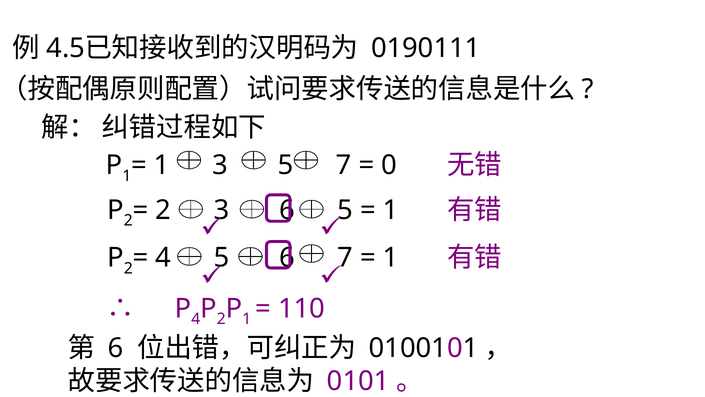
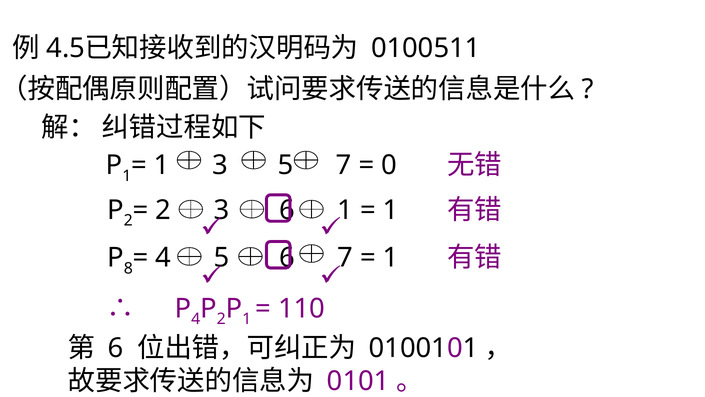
0190111: 0190111 -> 0100511 (426, 48)
5: 5 -> 1 (345, 210)
2: 2 -> 8 (128, 268)
